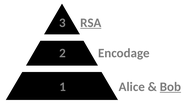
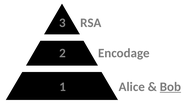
RSA underline: present -> none (91, 23)
